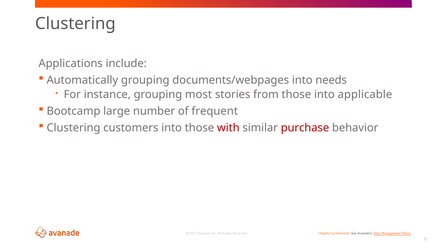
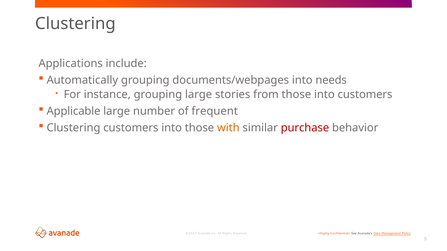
grouping most: most -> large (199, 95)
into applicable: applicable -> customers (365, 95)
Bootcamp: Bootcamp -> Applicable (74, 111)
with colour: red -> orange (228, 128)
